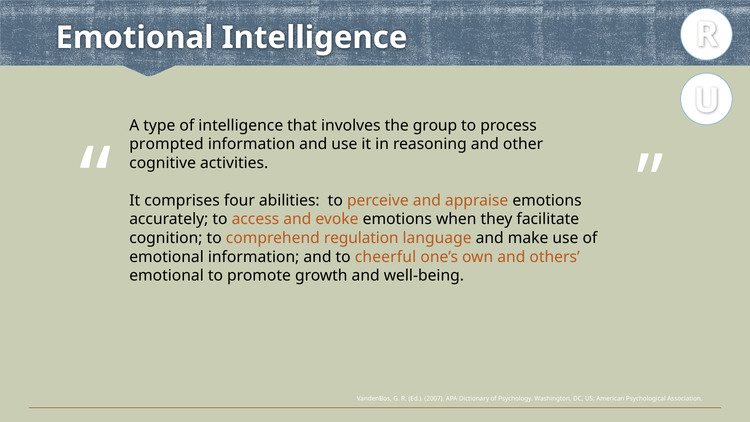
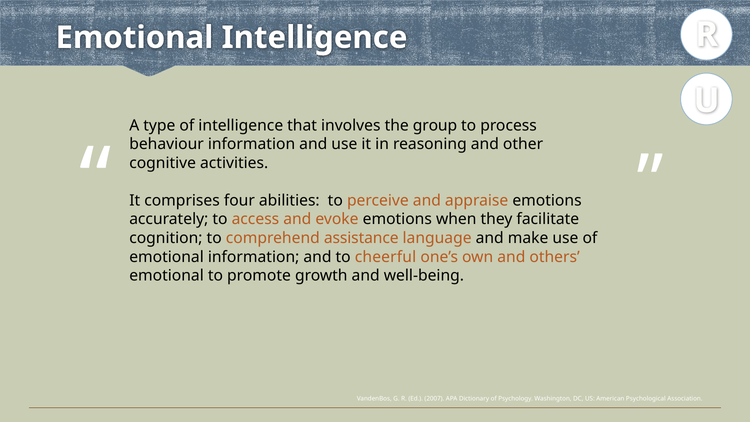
prompted: prompted -> behaviour (167, 144)
regulation: regulation -> assistance (361, 238)
